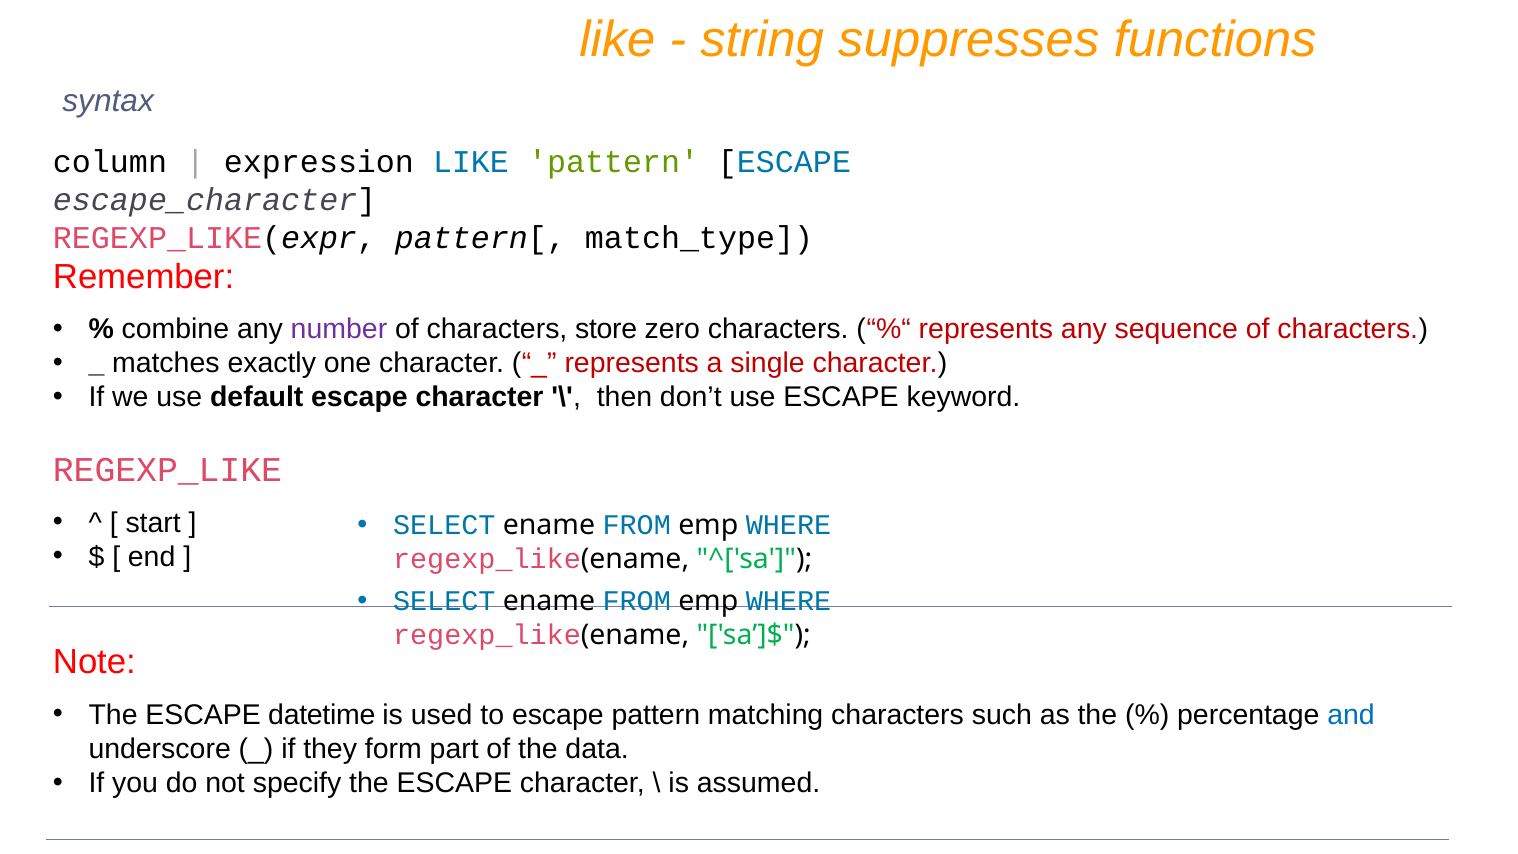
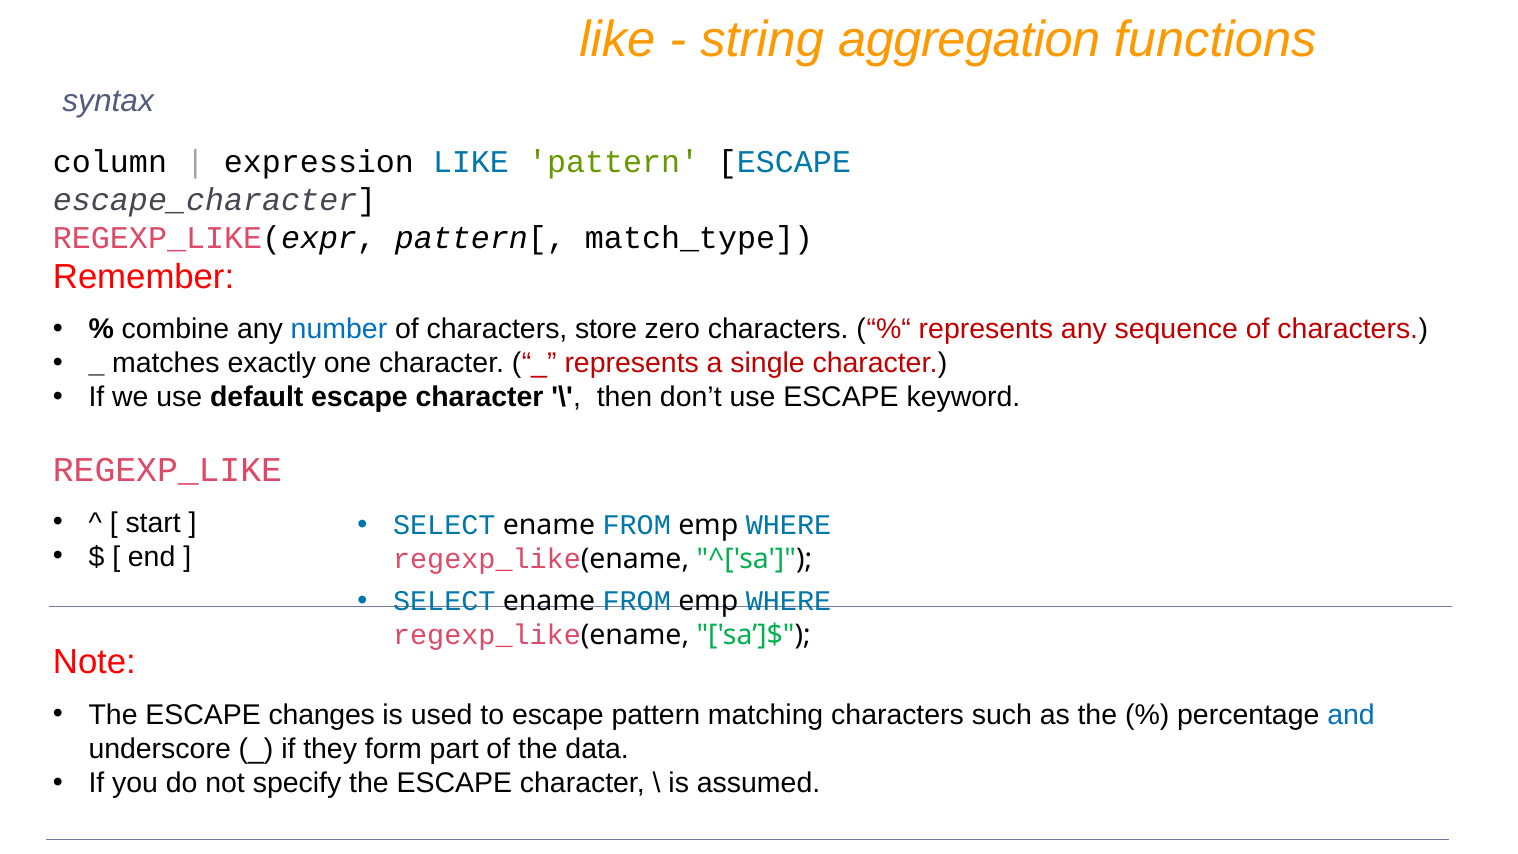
suppresses: suppresses -> aggregation (969, 40)
number colour: purple -> blue (339, 329)
datetime: datetime -> changes (322, 715)
